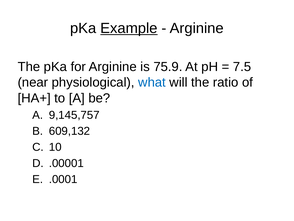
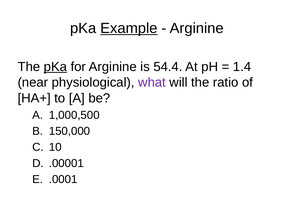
pKa underline: none -> present (55, 67)
75.9: 75.9 -> 54.4 (168, 67)
7.5: 7.5 -> 1.4 (242, 67)
what colour: blue -> purple (152, 82)
9,145,757: 9,145,757 -> 1,000,500 (74, 115)
609,132: 609,132 -> 150,000 (69, 131)
